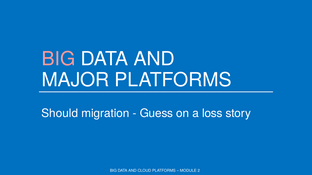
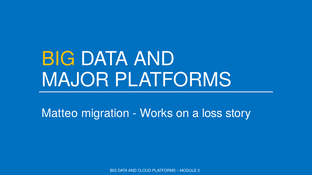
BIG colour: pink -> yellow (58, 59)
Should: Should -> Matteo (60, 114)
Guess: Guess -> Works (156, 114)
